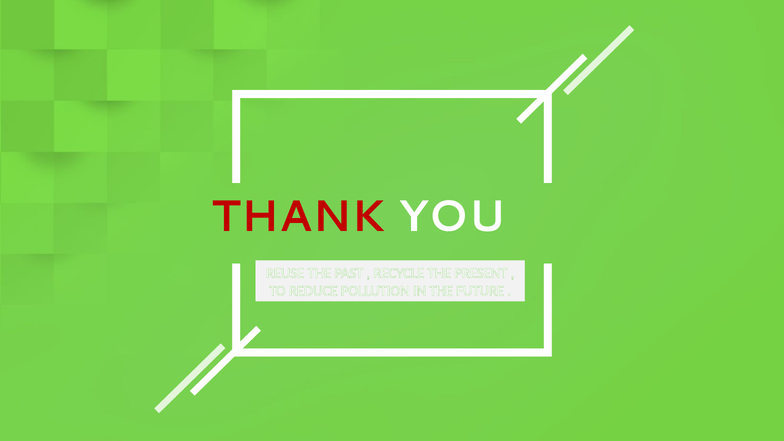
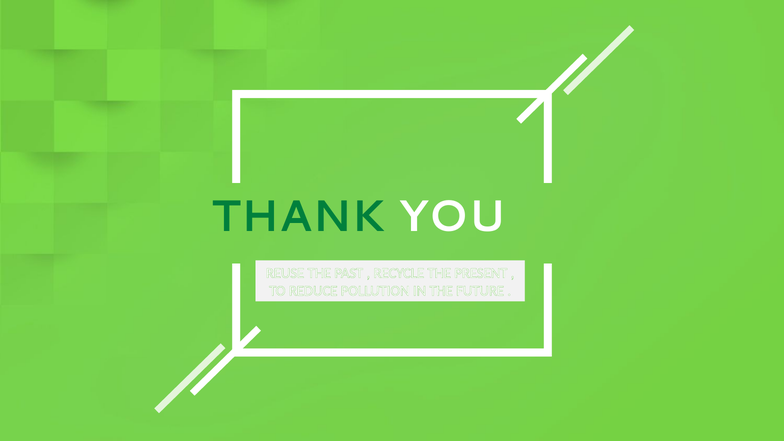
THANK colour: red -> green (298, 217)
